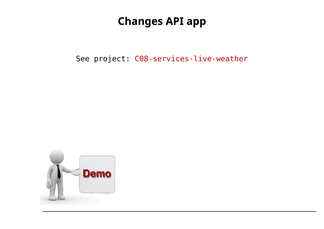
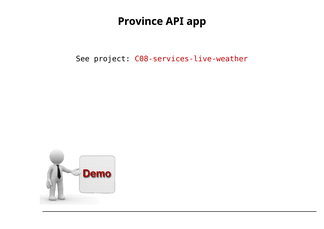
Changes: Changes -> Province (140, 21)
